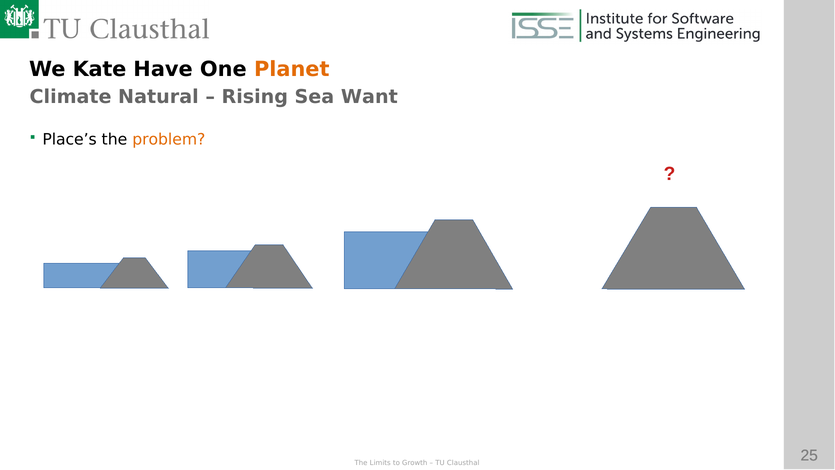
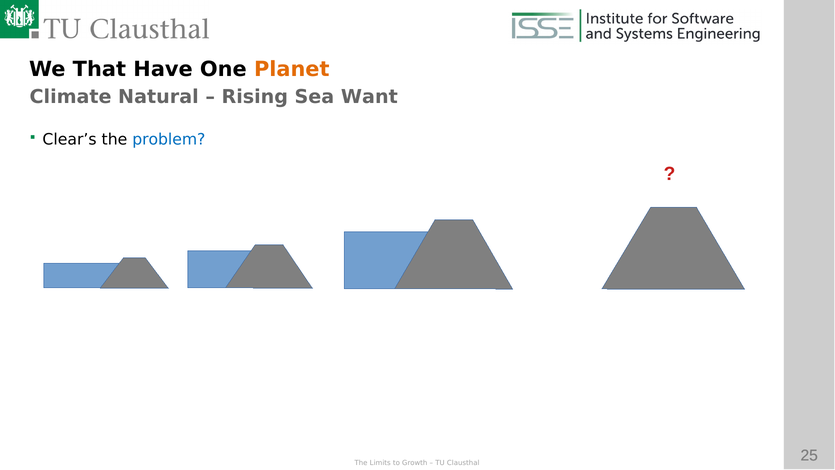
Kate: Kate -> That (99, 69)
Place’s: Place’s -> Clear’s (70, 140)
problem colour: orange -> blue (169, 140)
